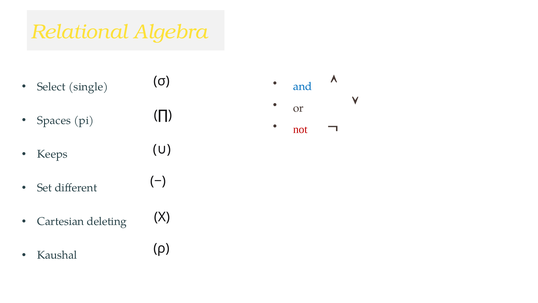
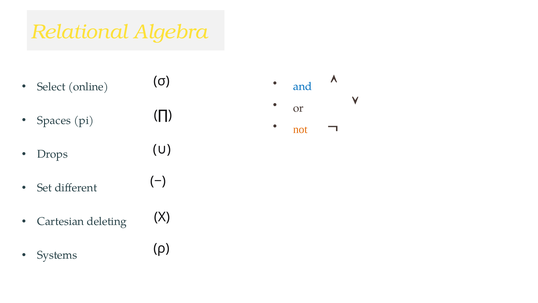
single: single -> online (88, 87)
not colour: red -> orange (300, 129)
Keeps: Keeps -> Drops (52, 154)
Kaushal: Kaushal -> Systems (57, 255)
